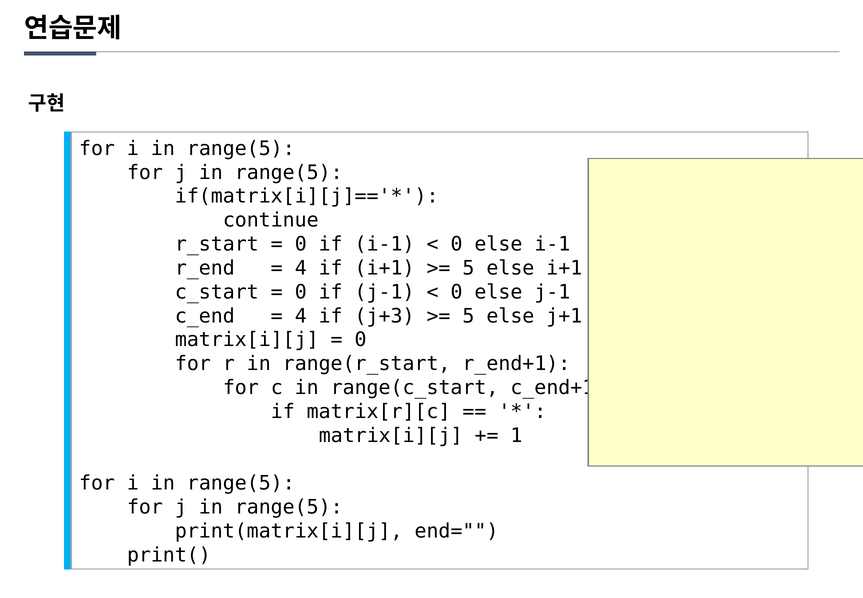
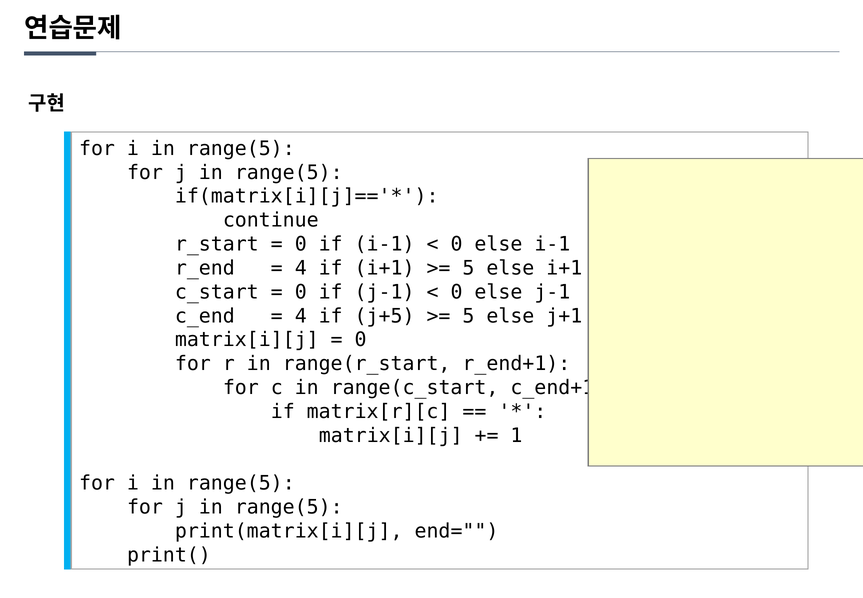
j+3: j+3 -> j+5 (385, 316)
